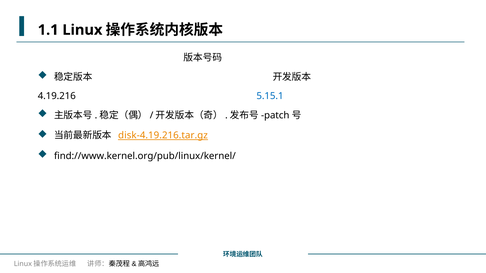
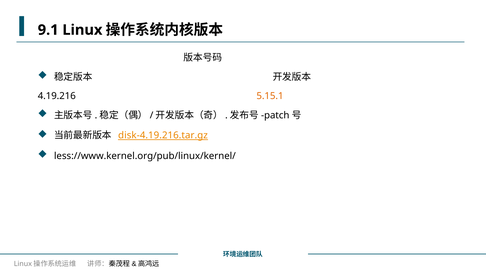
1.1: 1.1 -> 9.1 (48, 30)
5.15.1 colour: blue -> orange (270, 96)
find://www.kernel.org/pub/linux/kernel/: find://www.kernel.org/pub/linux/kernel/ -> less://www.kernel.org/pub/linux/kernel/ (145, 156)
